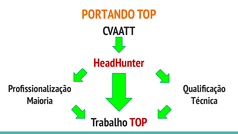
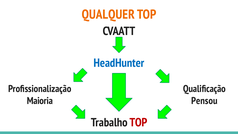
PORTANDO: PORTANDO -> QUALQUER (108, 14)
HeadHunter colour: red -> blue (119, 63)
Técnica: Técnica -> Pensou (204, 101)
